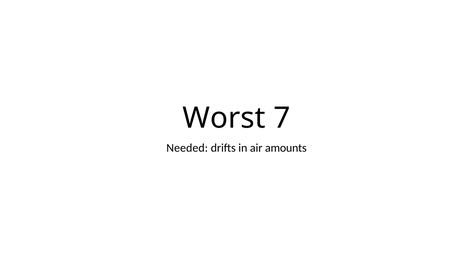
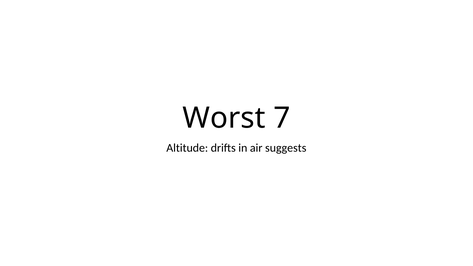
Needed: Needed -> Altitude (187, 148)
amounts: amounts -> suggests (286, 148)
